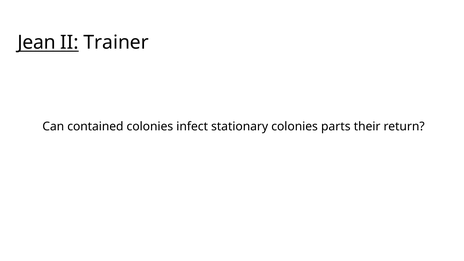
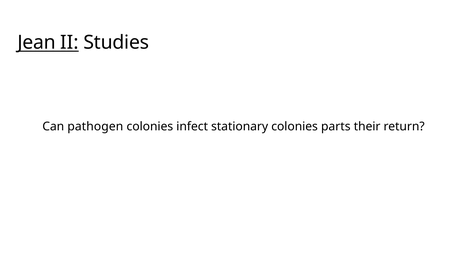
Trainer: Trainer -> Studies (116, 42)
contained: contained -> pathogen (95, 126)
